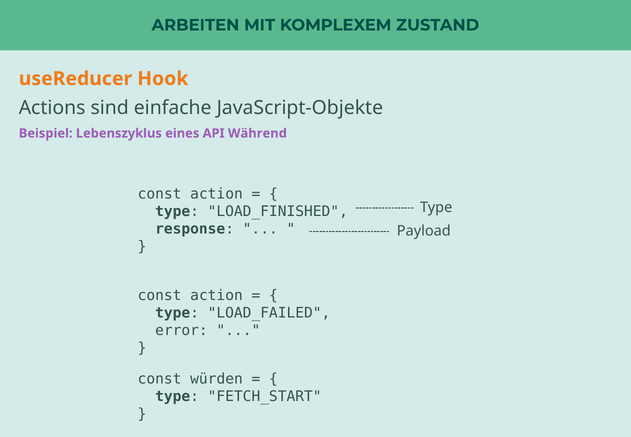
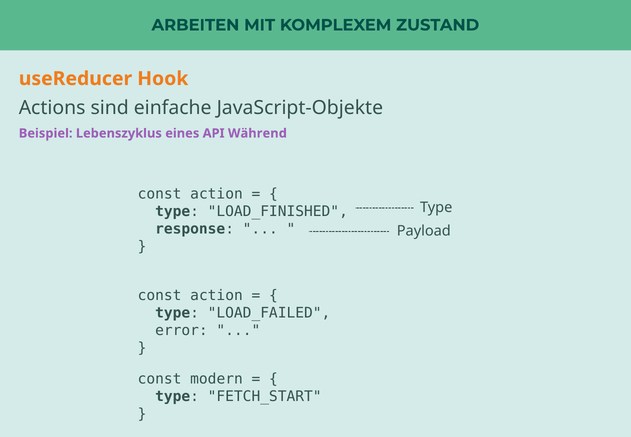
würden: würden -> modern (217, 379)
